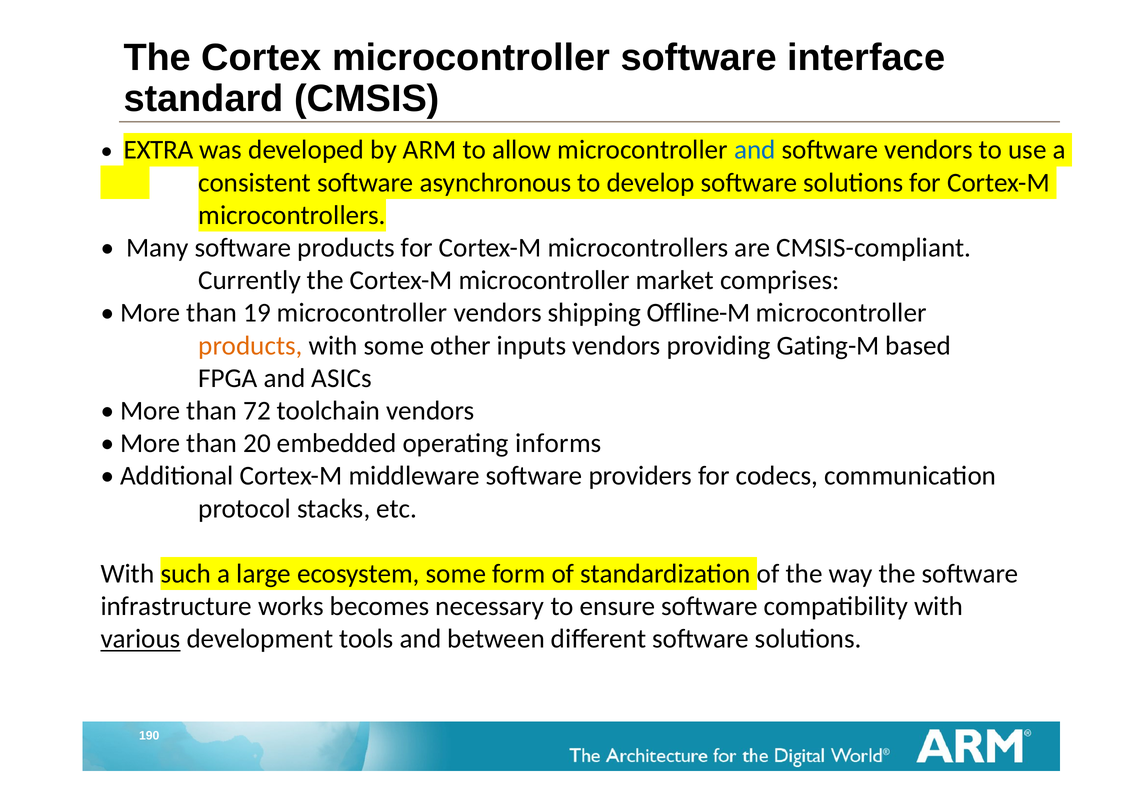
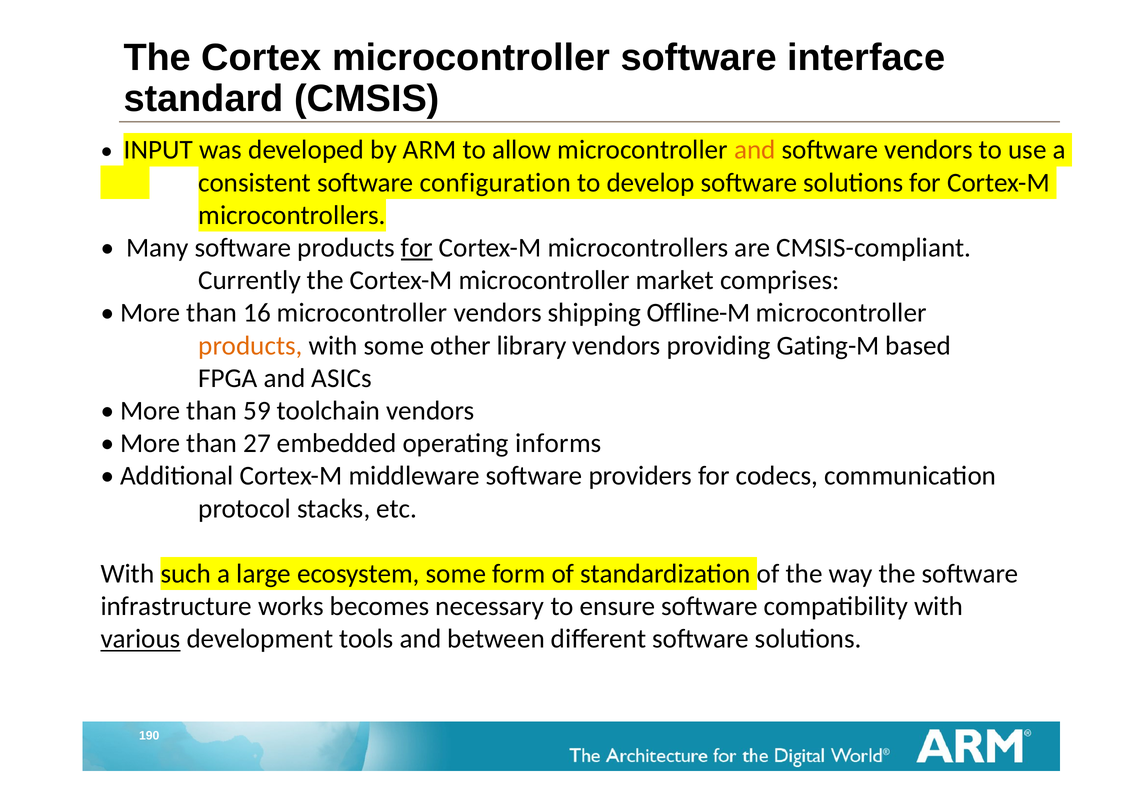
EXTRA: EXTRA -> INPUT (158, 150)
and colour: blue -> orange (755, 150)
asynchronous: asynchronous -> configuration (495, 182)
for underline: none -> present (417, 248)
19: 19 -> 16 (257, 313)
inputs: inputs -> library (532, 345)
72: 72 -> 59 (257, 411)
20: 20 -> 27 (257, 443)
